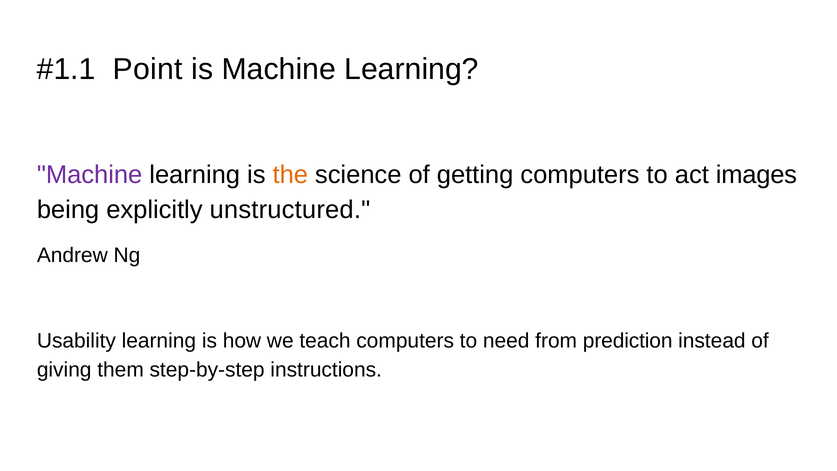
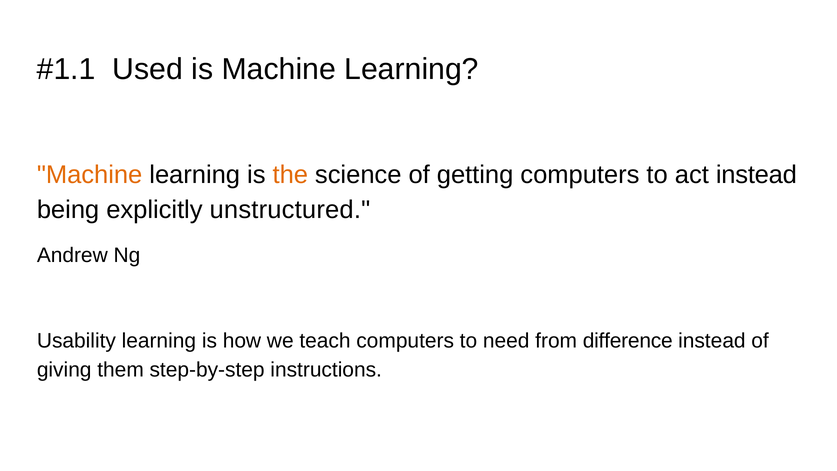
Point: Point -> Used (148, 69)
Machine colour: purple -> orange (90, 175)
act images: images -> instead (756, 175)
prediction: prediction -> difference (628, 341)
